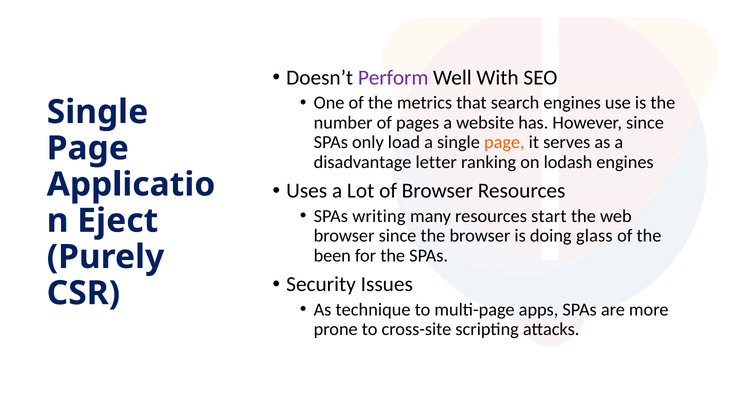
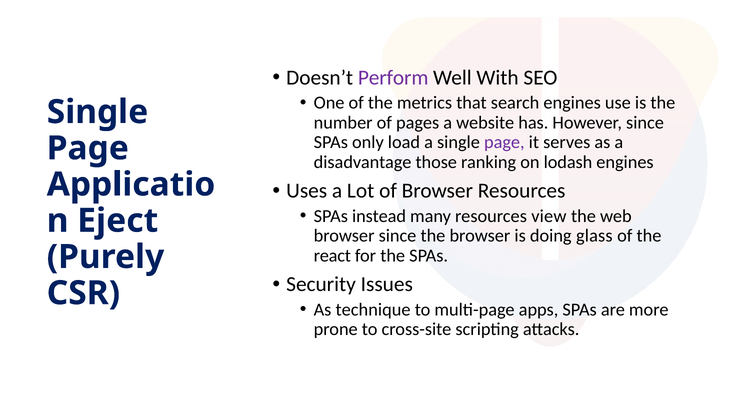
page colour: orange -> purple (504, 143)
letter: letter -> those (436, 162)
writing: writing -> instead (379, 216)
start: start -> view (549, 216)
been: been -> react (332, 256)
